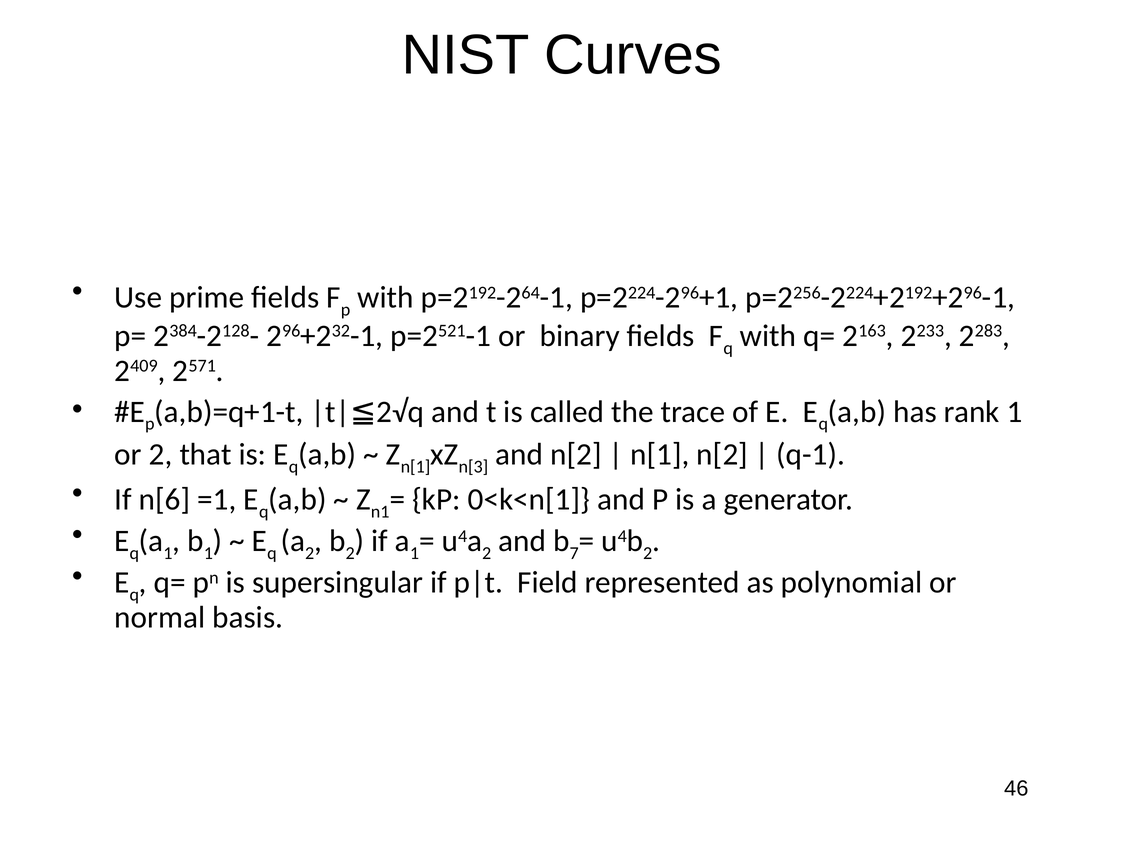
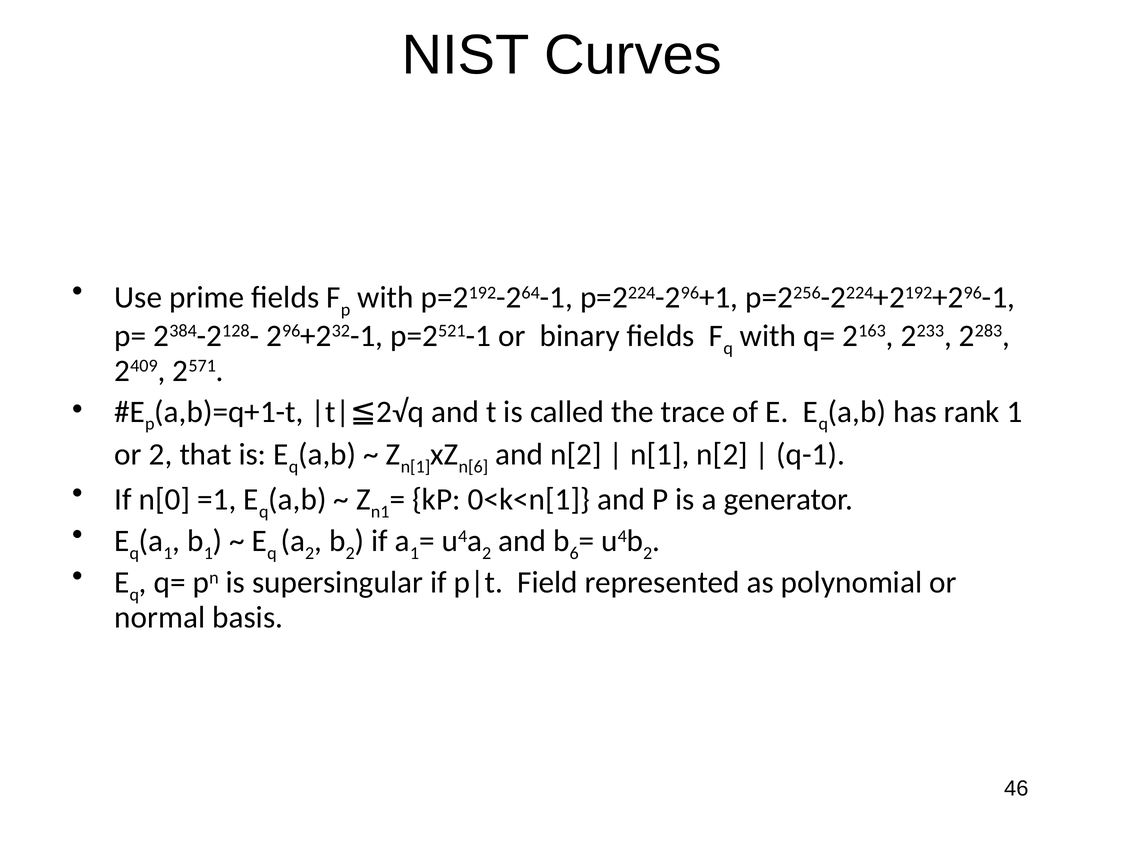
n[3: n[3 -> n[6 (473, 467)
n[6: n[6 -> n[0 (164, 500)
7: 7 -> 6 (574, 553)
